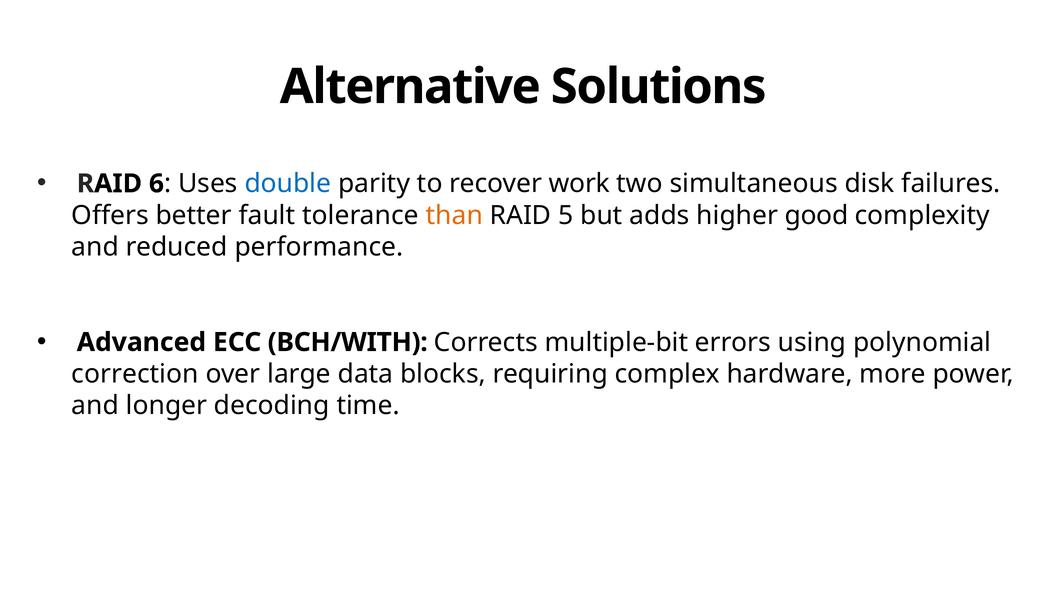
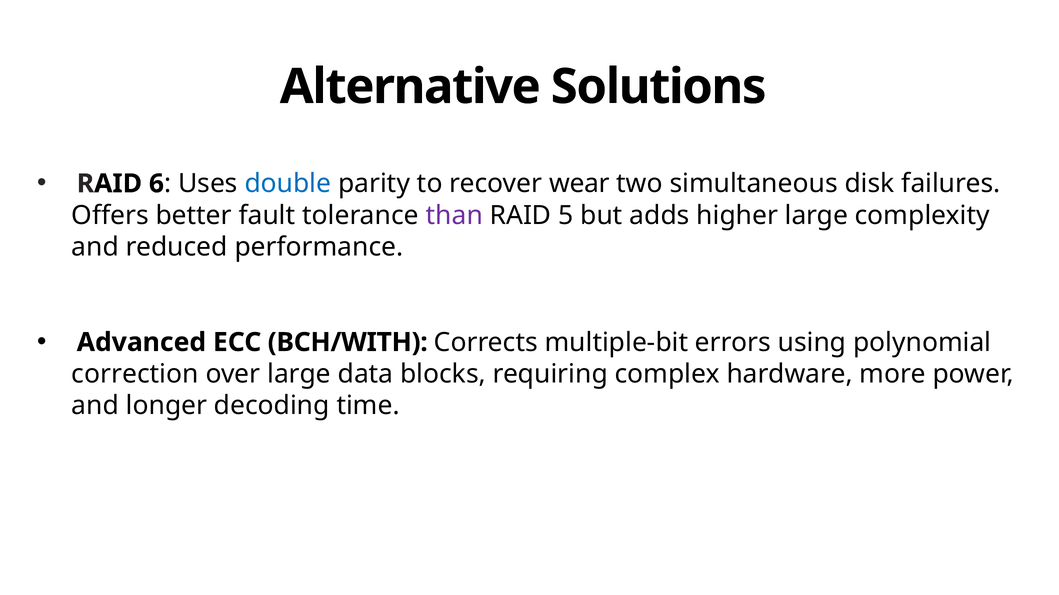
work: work -> wear (579, 184)
than colour: orange -> purple (454, 216)
higher good: good -> large (816, 216)
